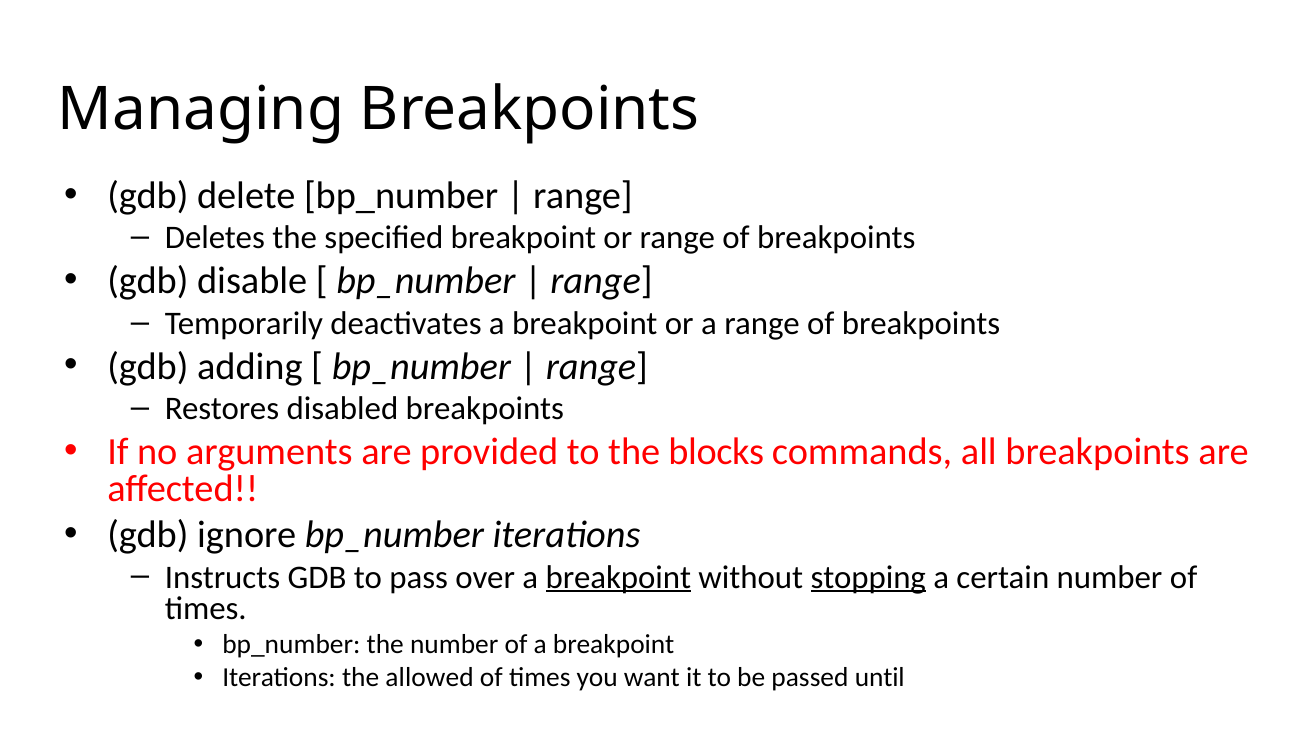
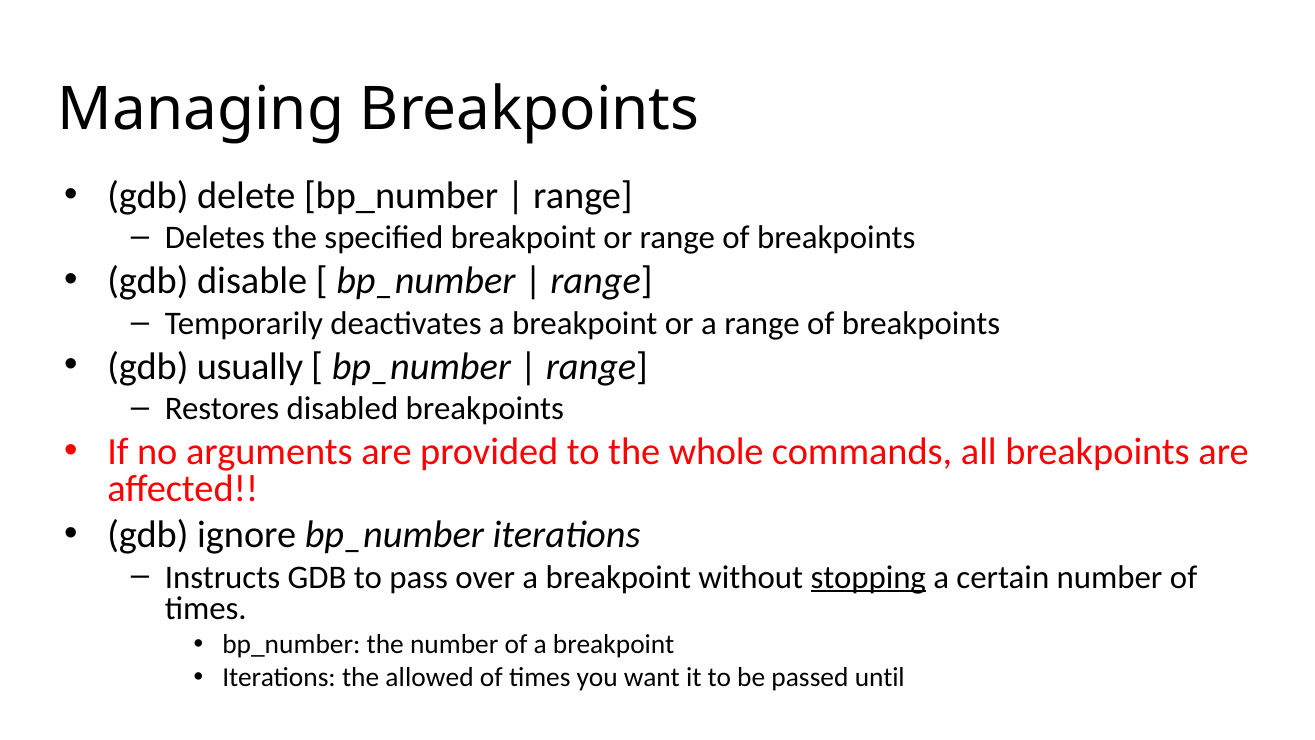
adding: adding -> usually (250, 366)
blocks: blocks -> whole (716, 452)
breakpoint underline: present -> none (618, 577)
